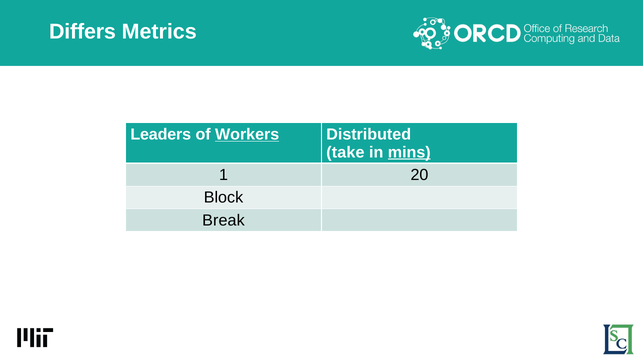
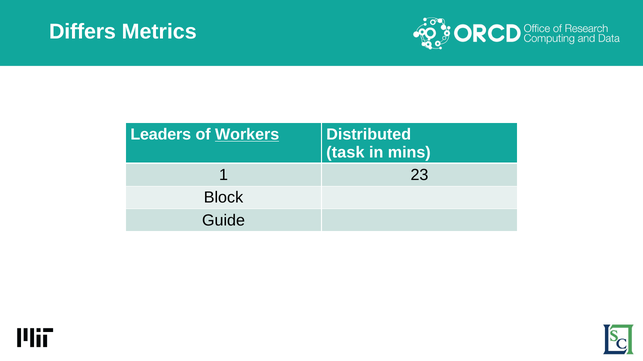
take: take -> task (345, 153)
mins underline: present -> none (409, 153)
20: 20 -> 23 (419, 175)
Break: Break -> Guide (224, 221)
